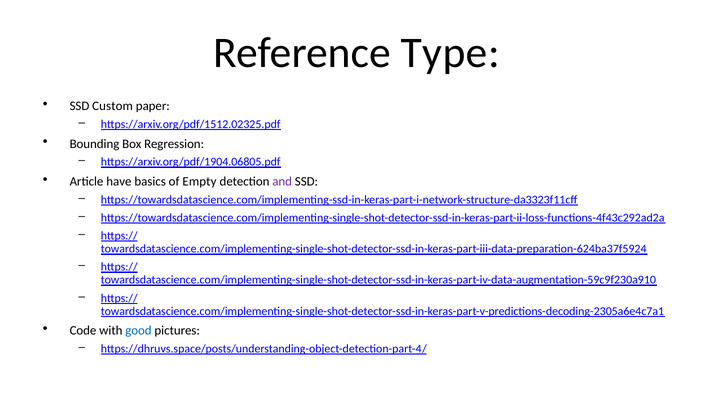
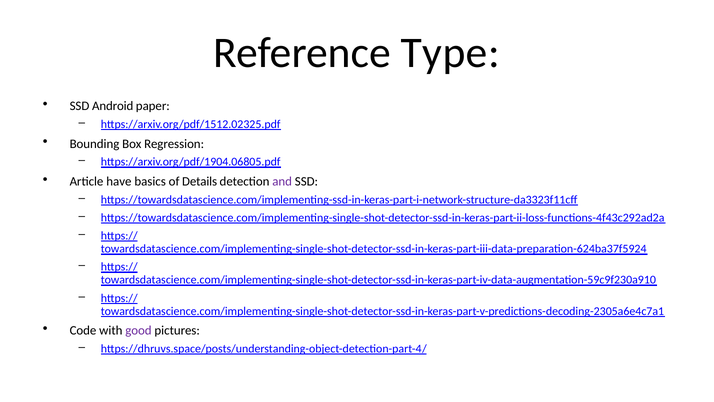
Custom: Custom -> Android (113, 106)
Empty: Empty -> Details (200, 181)
good colour: blue -> purple (138, 330)
